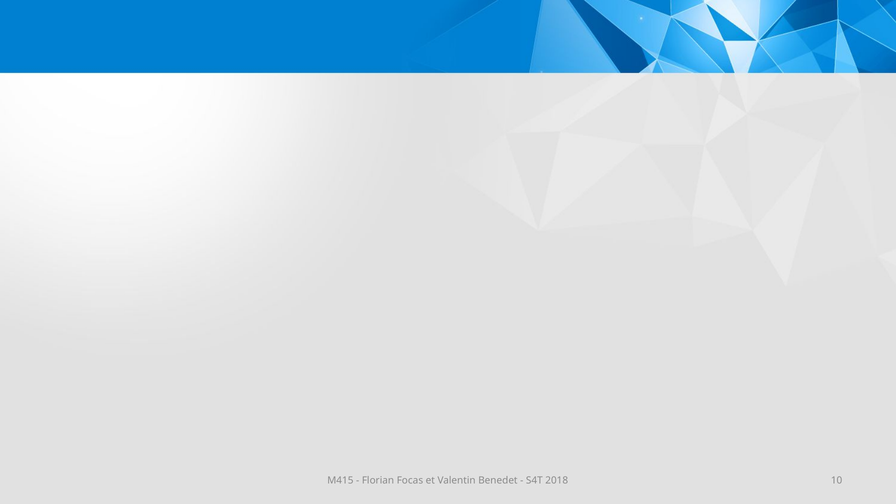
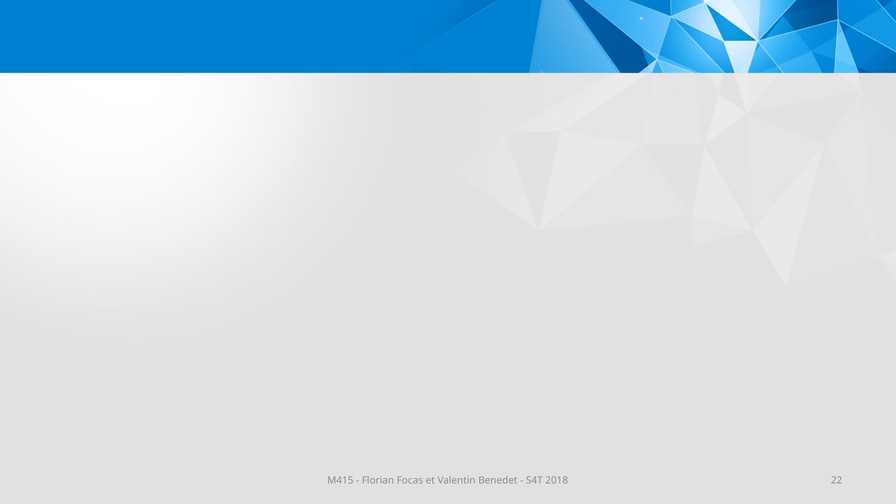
10: 10 -> 22 (837, 480)
